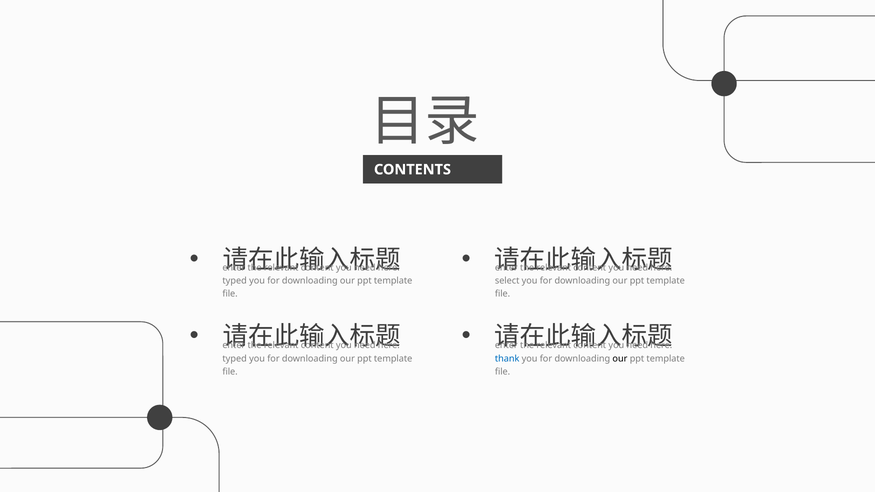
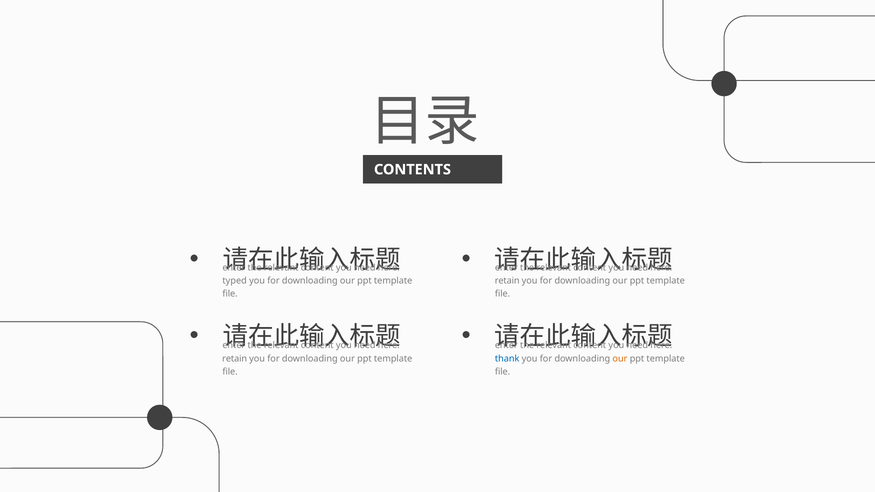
select: select -> retain (507, 281)
typed: typed -> retain (235, 359)
our colour: black -> orange (620, 359)
